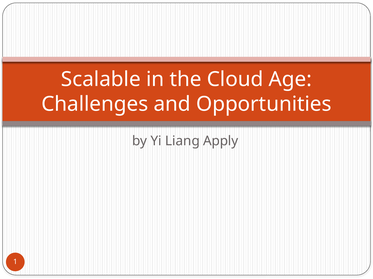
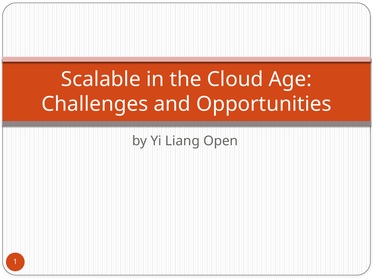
Apply: Apply -> Open (221, 141)
